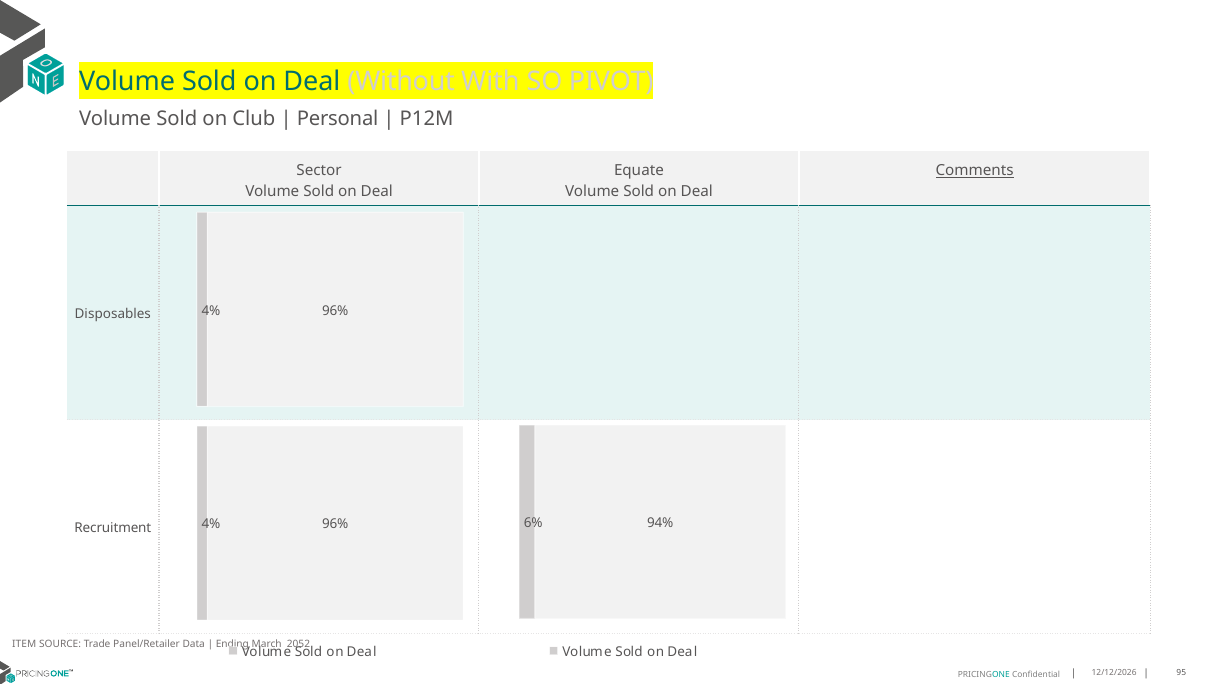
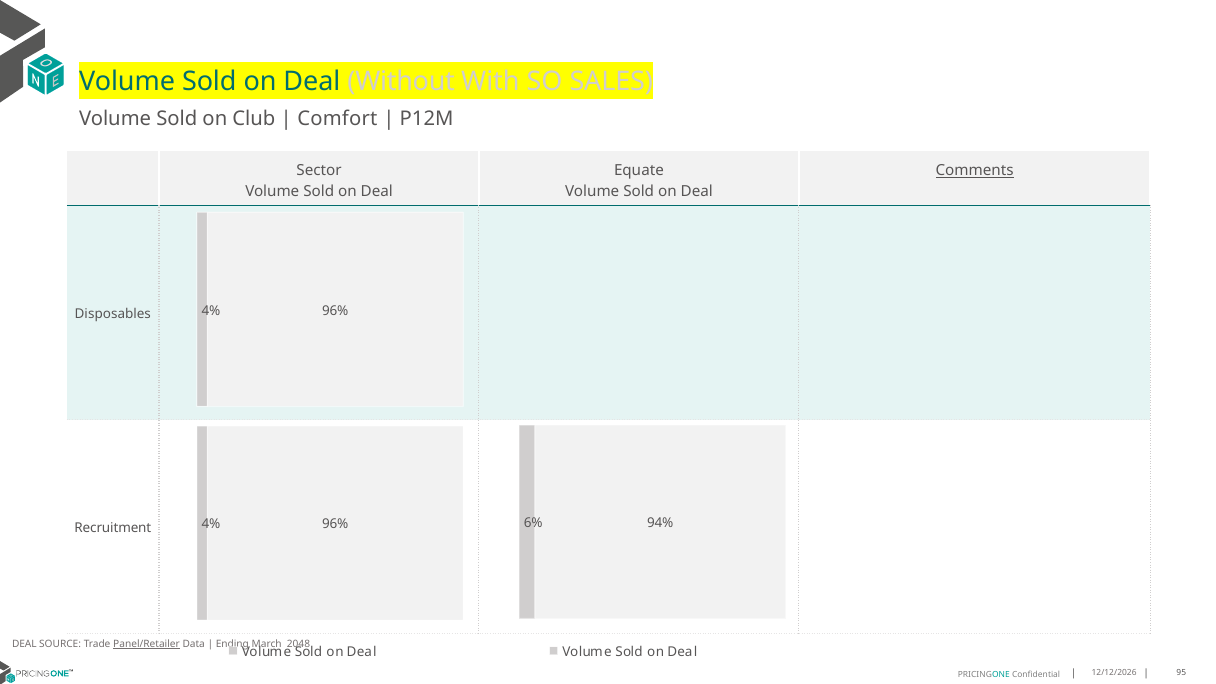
PIVOT: PIVOT -> SALES (611, 82)
Personal: Personal -> Comfort (337, 119)
ITEM: ITEM -> DEAL (24, 644)
Panel/Retailer underline: none -> present (147, 644)
2052: 2052 -> 2048 (299, 644)
